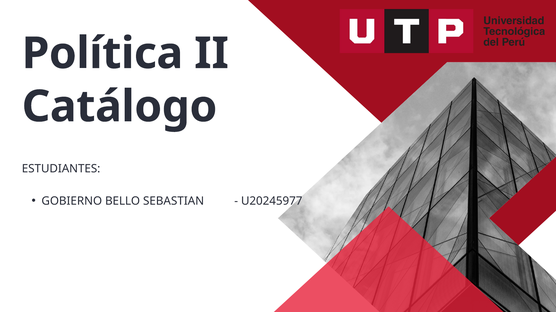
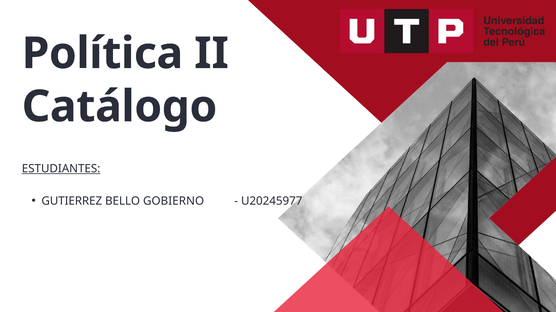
ESTUDIANTES underline: none -> present (61, 169)
GOBIERNO: GOBIERNO -> GUTIERREZ (72, 202)
SEBASTIAN: SEBASTIAN -> GOBIERNO (174, 202)
